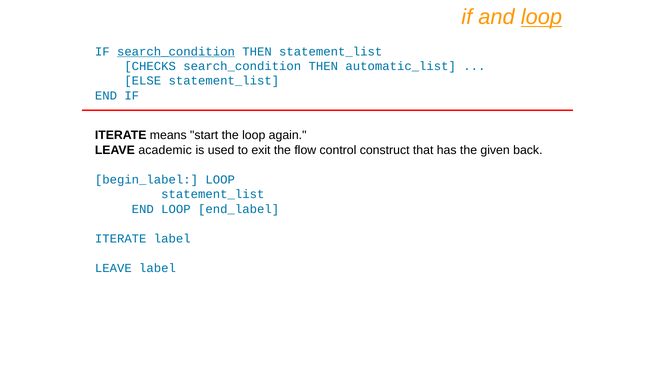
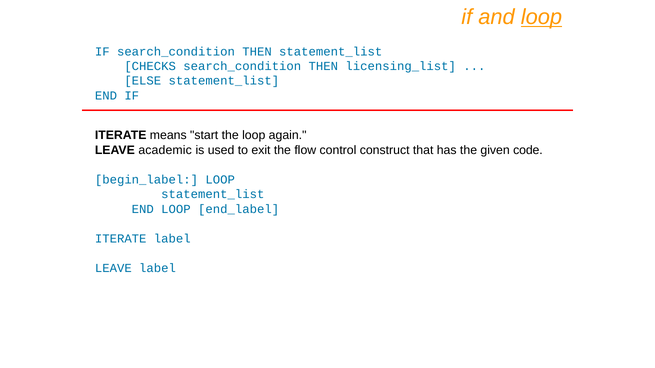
search_condition underline: present -> none (176, 52)
automatic_list: automatic_list -> licensing_list (401, 66)
back: back -> code (528, 150)
